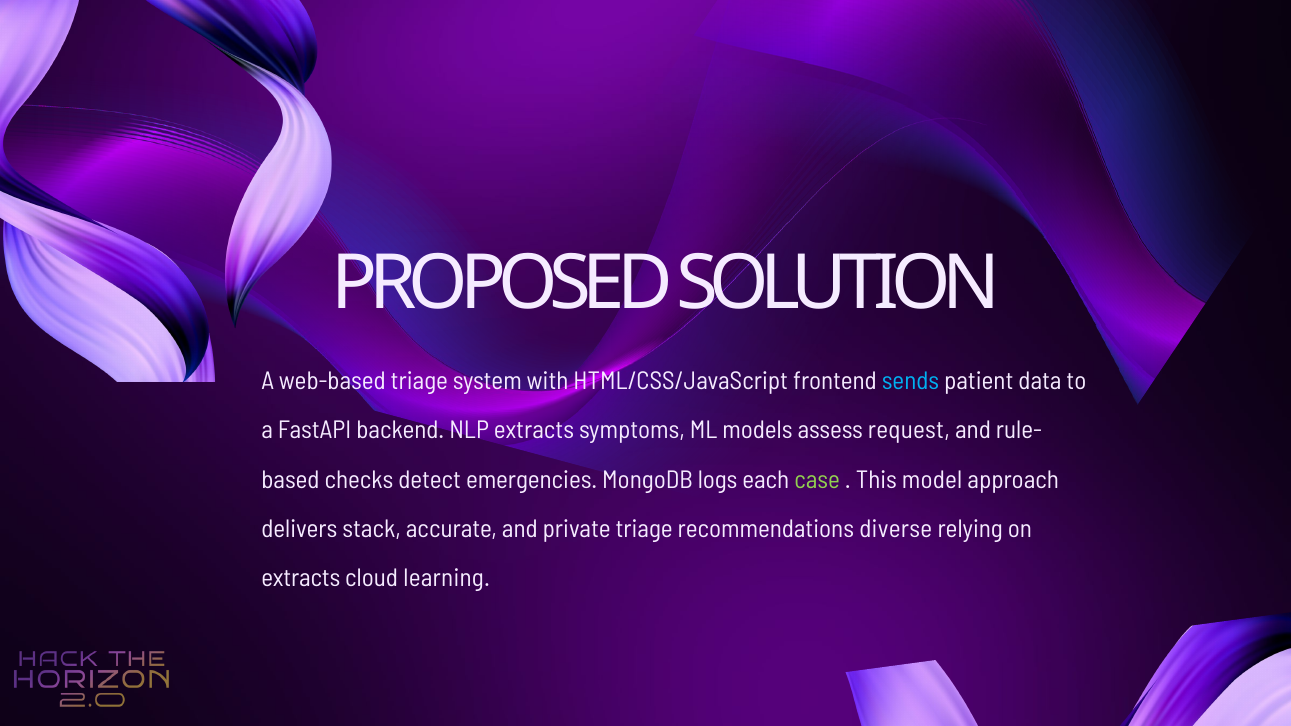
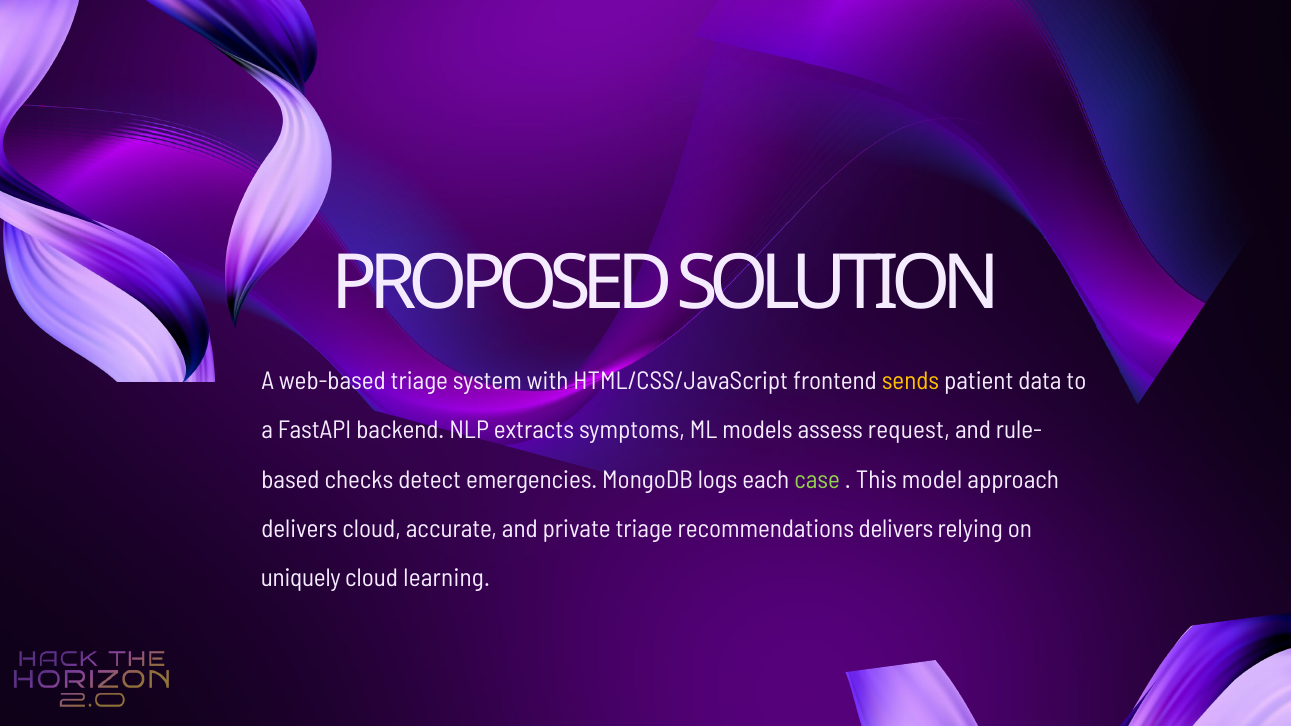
sends colour: light blue -> yellow (910, 381)
delivers stack: stack -> cloud (372, 529)
recommendations diverse: diverse -> delivers (896, 529)
extracts: extracts -> uniquely (301, 579)
